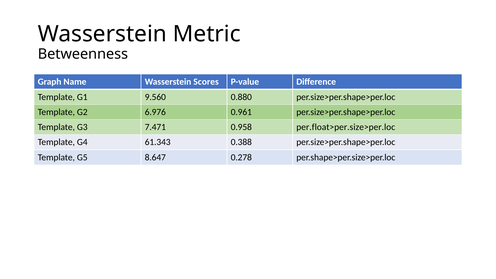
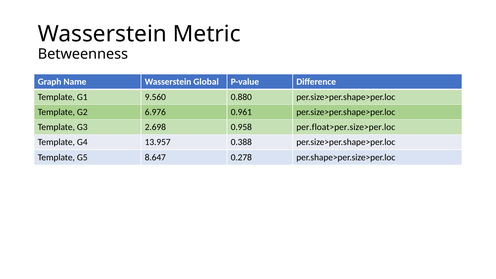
Scores: Scores -> Global (206, 82)
7.471: 7.471 -> 2.698 (155, 127)
61.343: 61.343 -> 13.957 (158, 142)
